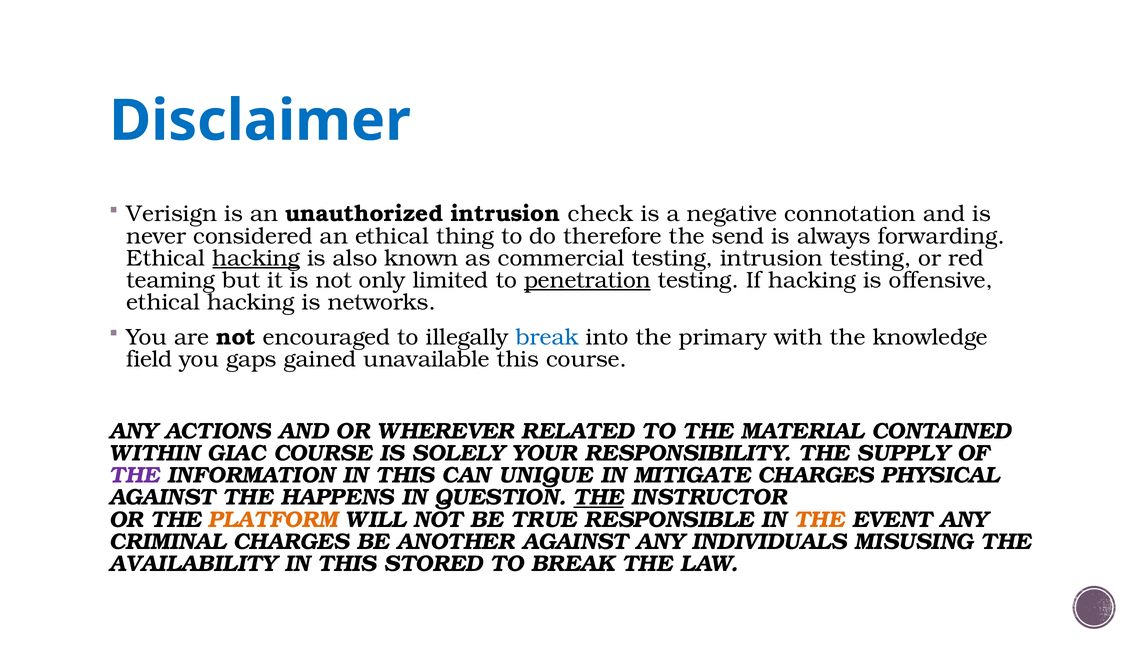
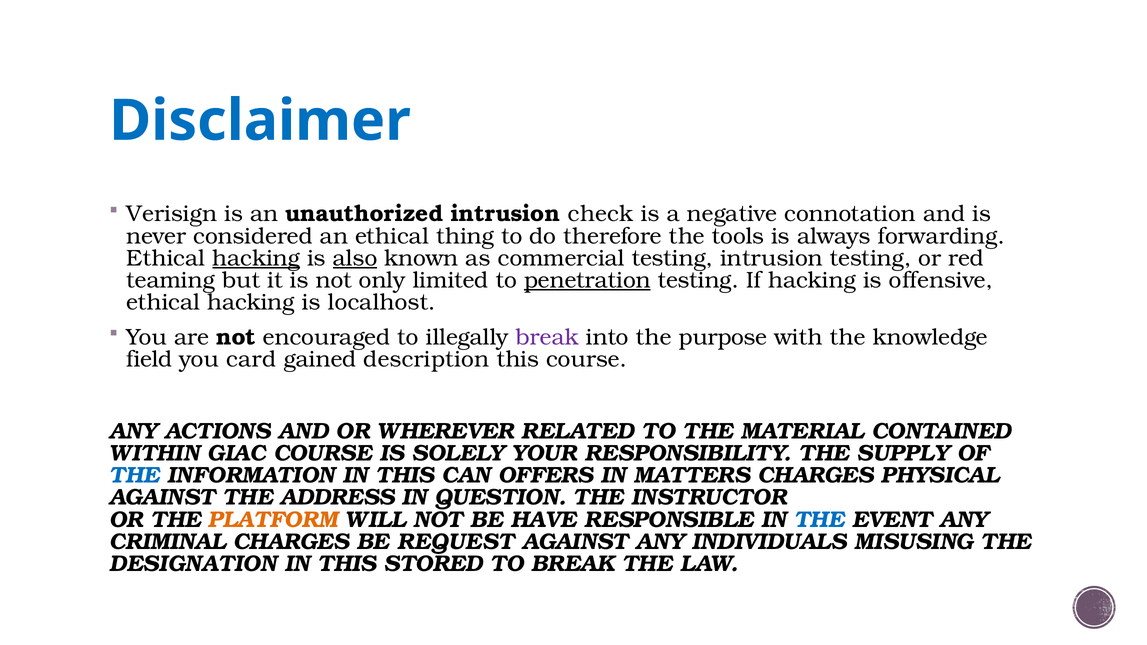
send: send -> tools (738, 236)
also underline: none -> present (355, 258)
networks: networks -> localhost (382, 302)
break colour: blue -> purple (547, 337)
primary: primary -> purpose (723, 337)
gaps: gaps -> card (251, 359)
unavailable: unavailable -> description (426, 359)
THE colour: purple -> blue (134, 476)
UNIQUE: UNIQUE -> OFFERS (546, 476)
MITIGATE: MITIGATE -> MATTERS (692, 476)
HAPPENS: HAPPENS -> ADDRESS (337, 498)
THE underline: present -> none (599, 498)
TRUE: TRUE -> HAVE (544, 520)
THE colour: orange -> blue (819, 520)
ANOTHER: ANOTHER -> REQUEST (456, 542)
AVAILABILITY: AVAILABILITY -> DESIGNATION (193, 564)
